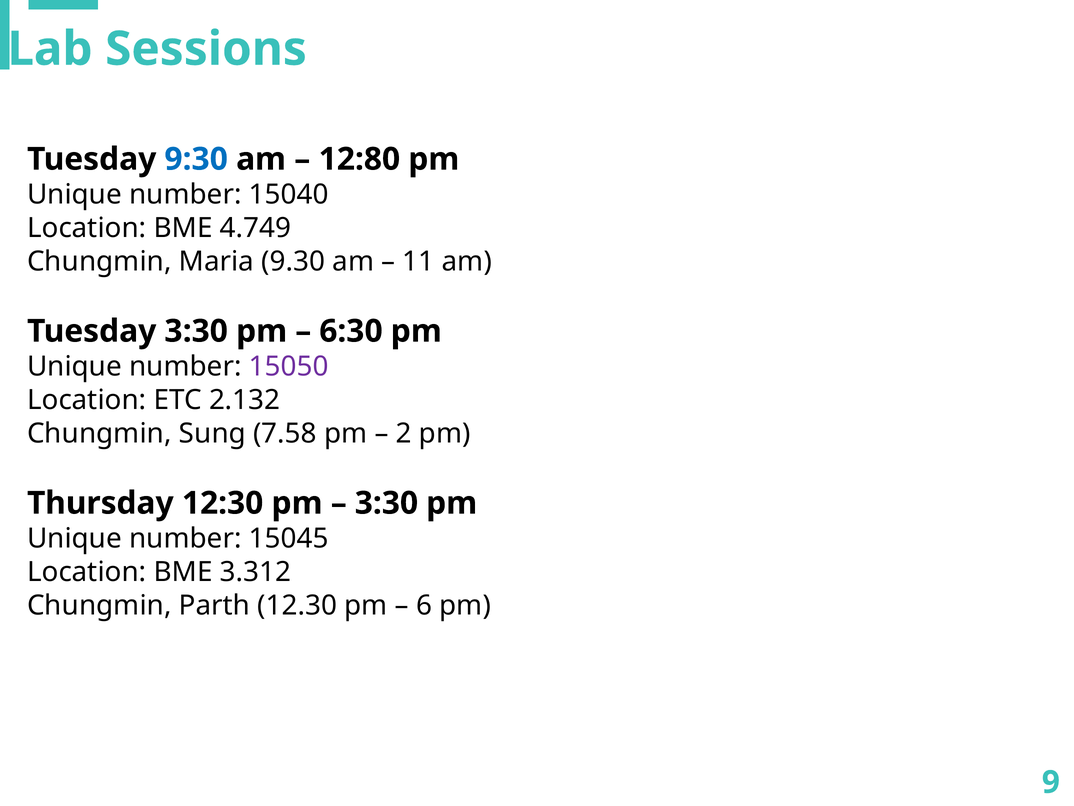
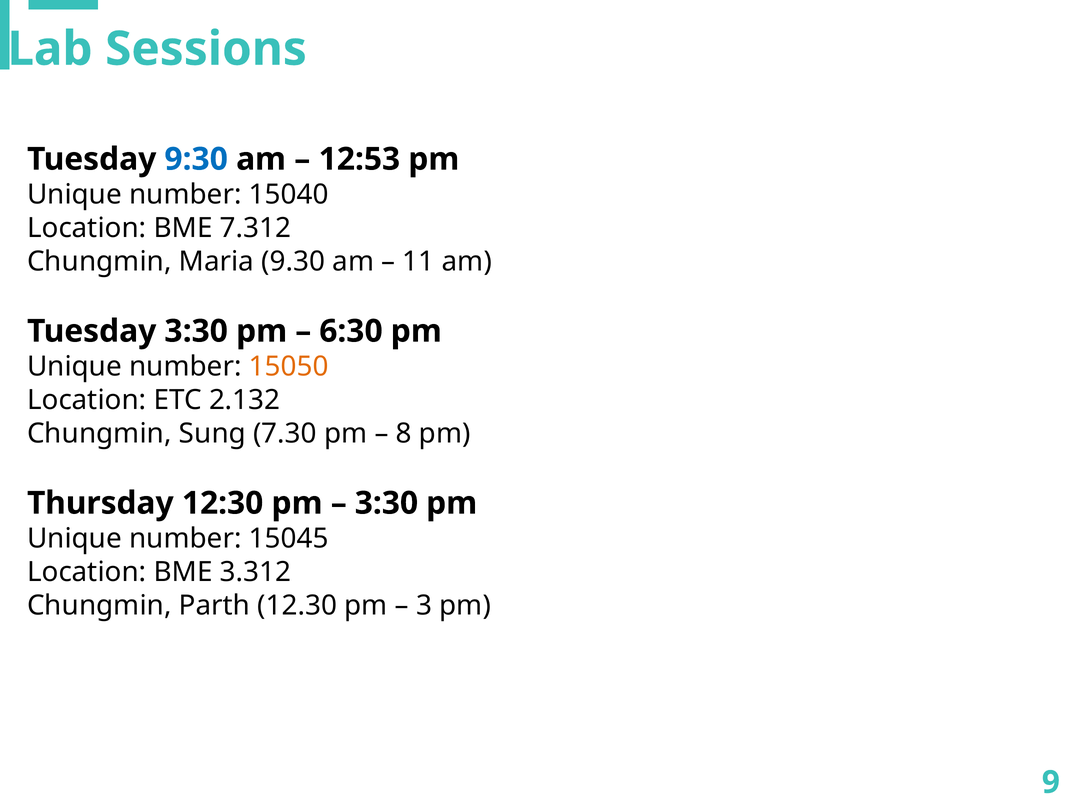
12:80: 12:80 -> 12:53 (359, 159)
4.749: 4.749 -> 7.312 (255, 228)
15050 colour: purple -> orange (289, 367)
7.58: 7.58 -> 7.30 (285, 433)
2: 2 -> 8 (404, 433)
6: 6 -> 3 (424, 605)
